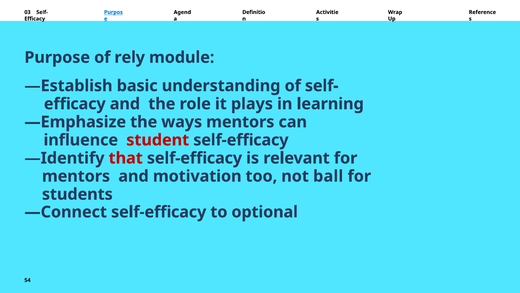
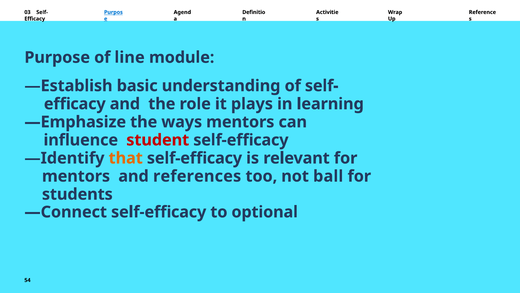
rely: rely -> line (130, 57)
that colour: red -> orange (126, 158)
motivation: motivation -> references (197, 176)
